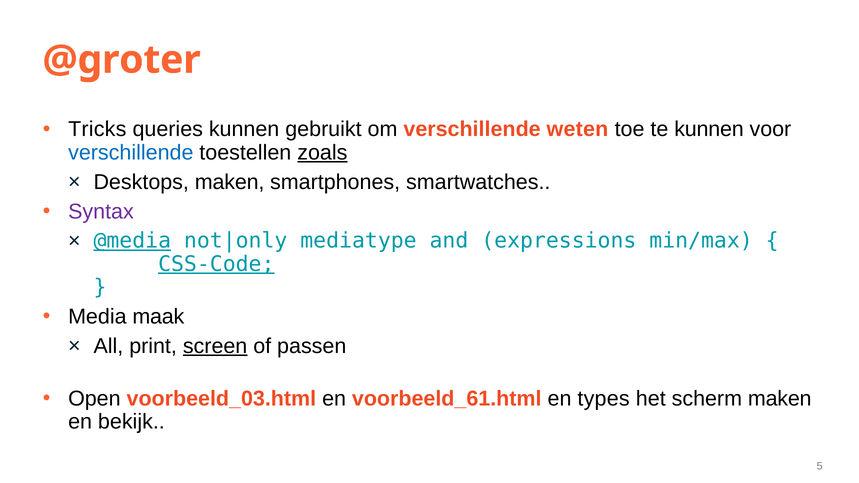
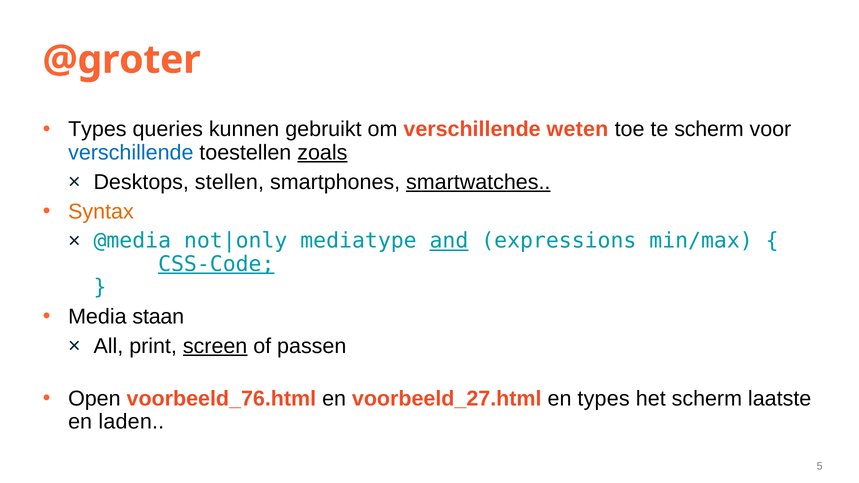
Tricks: Tricks -> Types (97, 129)
te kunnen: kunnen -> scherm (709, 129)
Desktops maken: maken -> stellen (229, 182)
smartwatches underline: none -> present (478, 182)
Syntax colour: purple -> orange (101, 212)
@media underline: present -> none (132, 241)
and underline: none -> present (449, 241)
maak: maak -> staan (158, 317)
voorbeeld_03.html: voorbeeld_03.html -> voorbeeld_76.html (221, 399)
voorbeeld_61.html: voorbeeld_61.html -> voorbeeld_27.html (447, 399)
scherm maken: maken -> laatste (780, 399)
bekijk: bekijk -> laden (131, 422)
